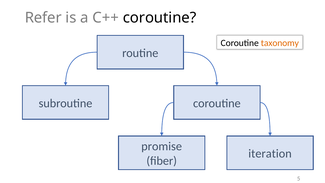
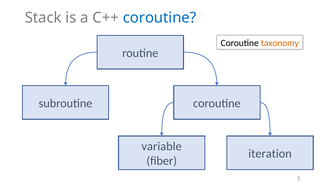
Refer: Refer -> Stack (43, 18)
coroutine colour: black -> blue (160, 18)
promise: promise -> variable (162, 146)
